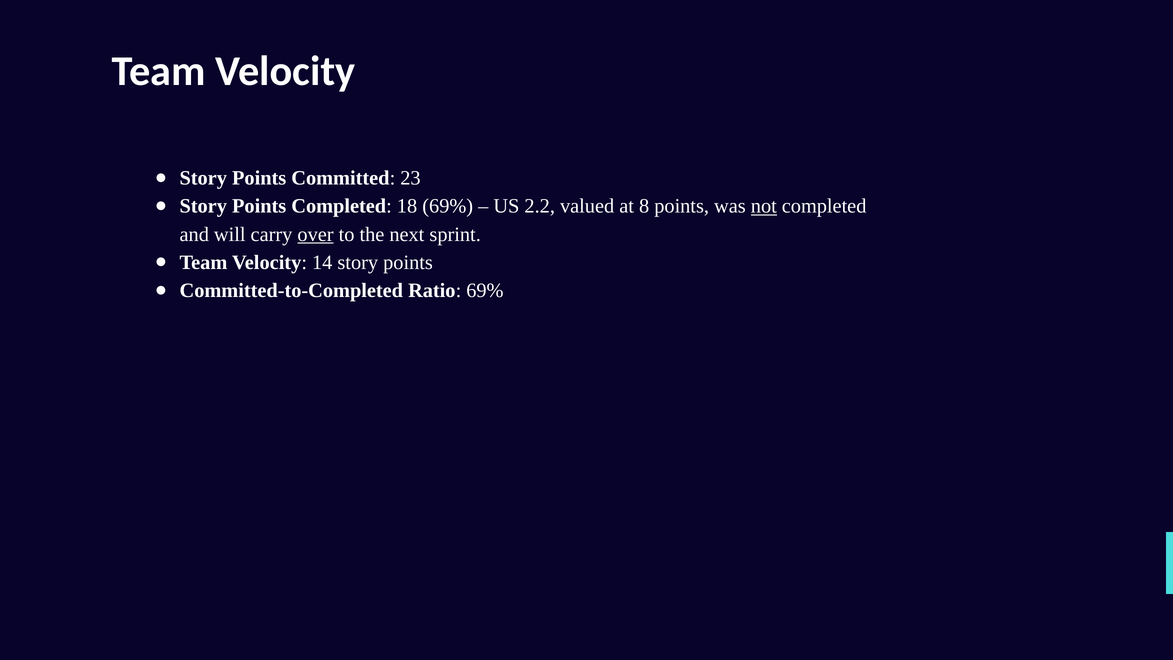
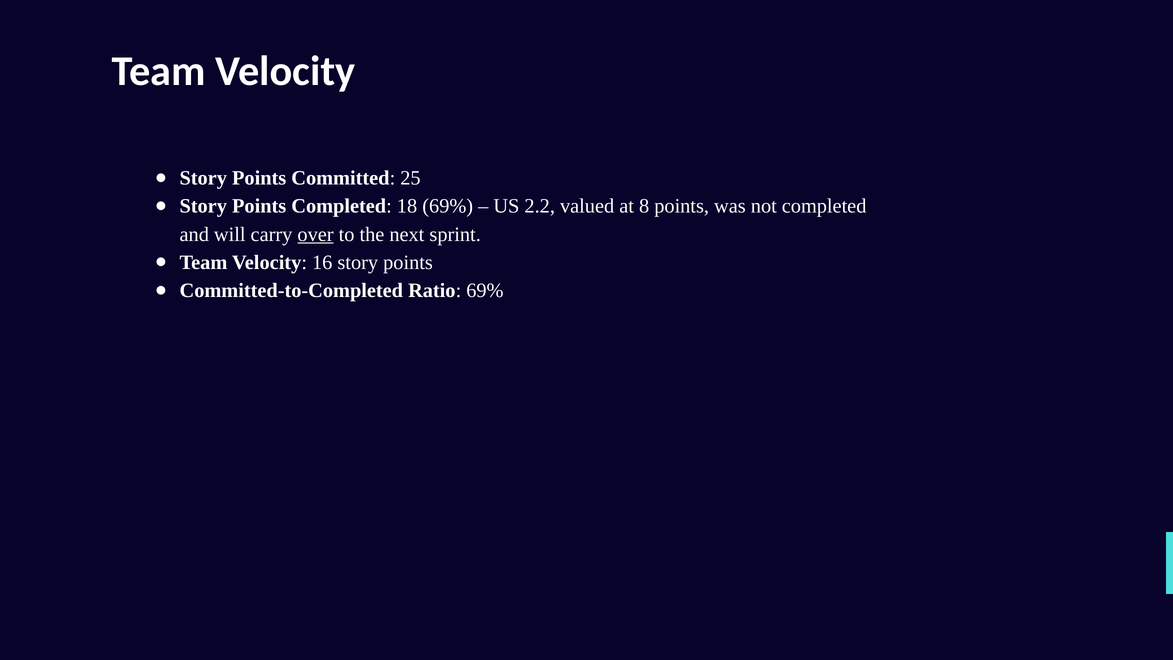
23: 23 -> 25 (410, 178)
not underline: present -> none (764, 206)
14: 14 -> 16 (322, 262)
